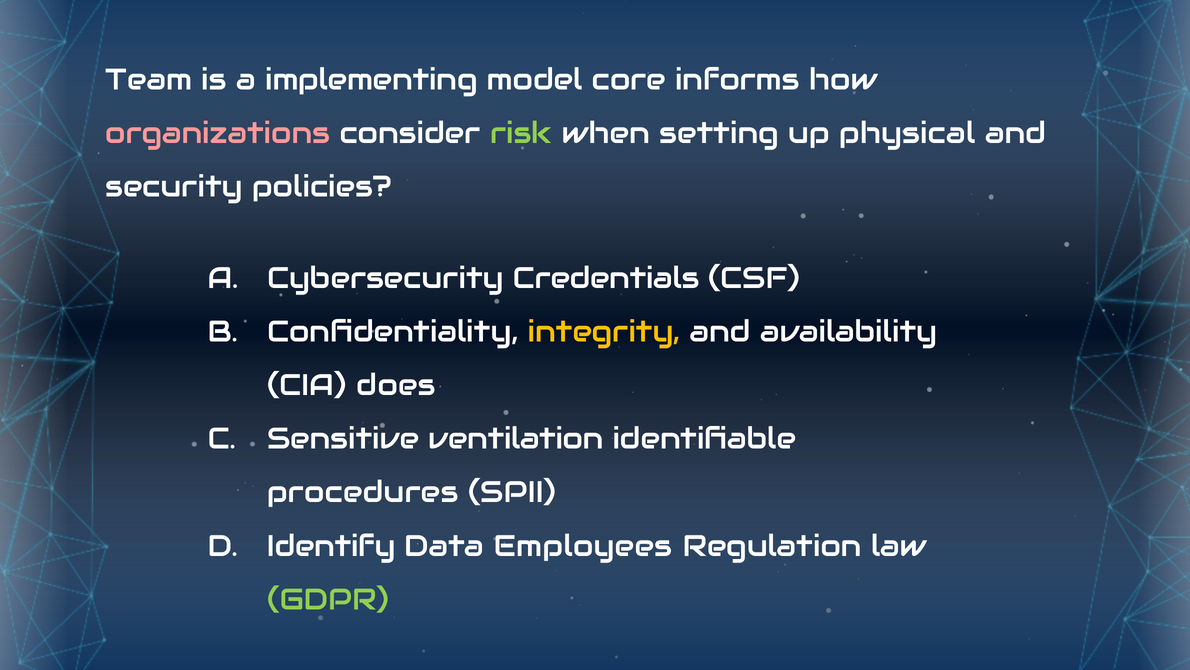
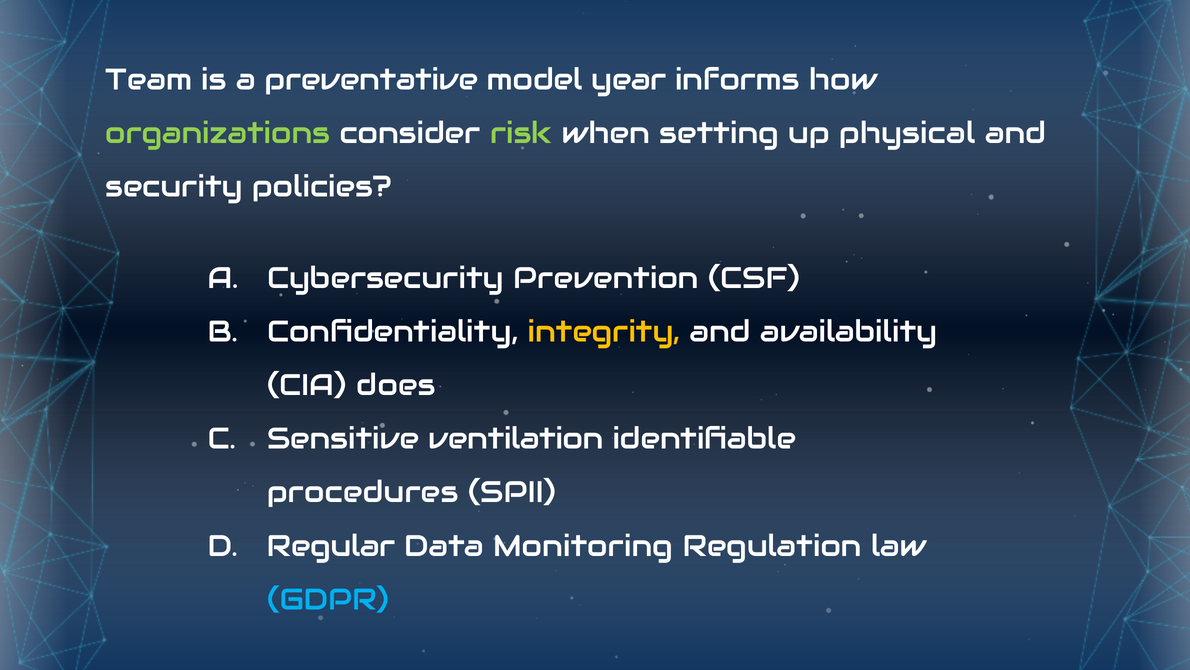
implementing: implementing -> preventative (371, 80)
core: core -> year (629, 80)
organizations colour: pink -> light green (218, 133)
Credentials: Credentials -> Prevention (606, 278)
Identify: Identify -> Regular (331, 546)
Employees: Employees -> Monitoring (583, 546)
GDPR colour: light green -> light blue (328, 599)
